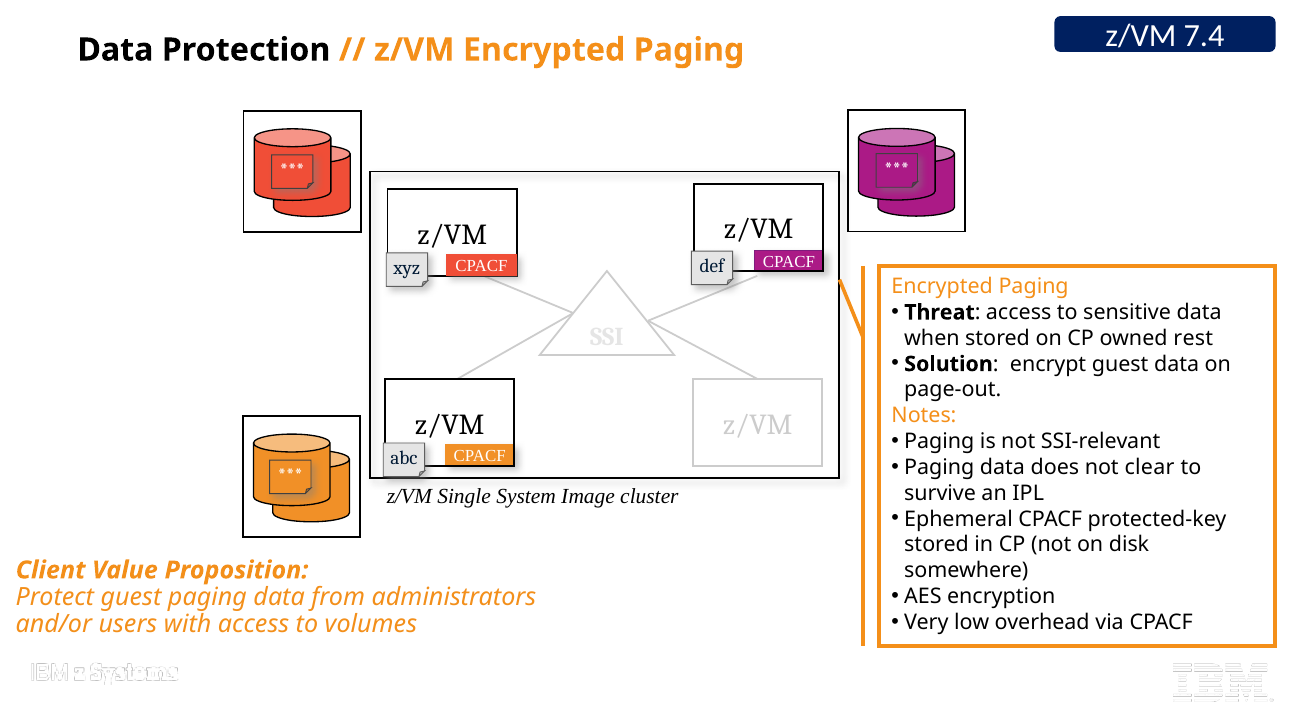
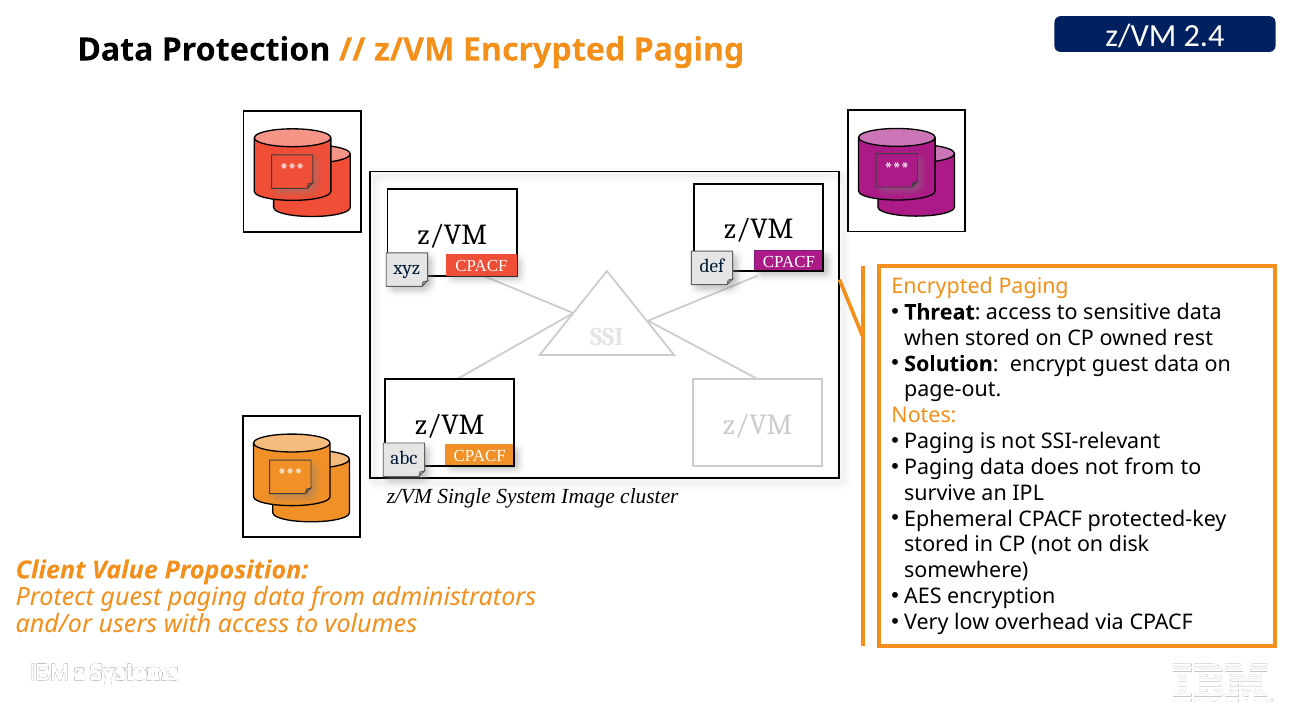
7.4: 7.4 -> 2.4 (1204, 36)
not clear: clear -> from (1150, 467)
